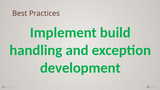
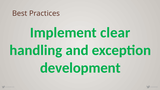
build: build -> clear (115, 33)
